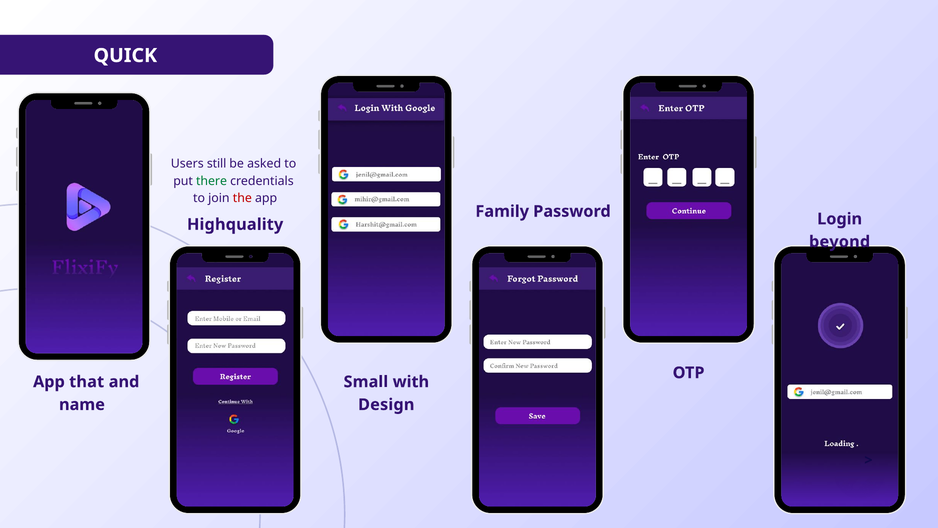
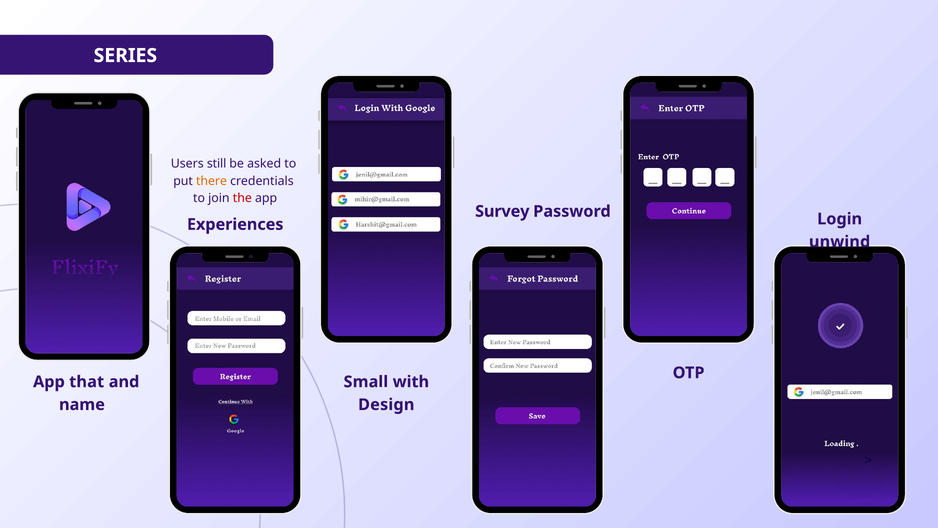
QUICK: QUICK -> SERIES (125, 56)
there colour: green -> orange (212, 181)
Family: Family -> Survey (502, 211)
Highquality: Highquality -> Experiences (235, 224)
beyond: beyond -> unwind (840, 242)
